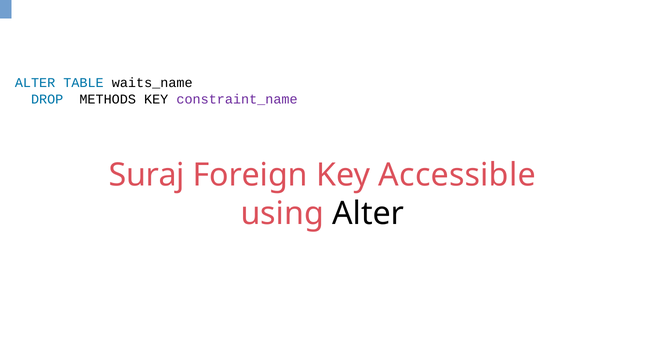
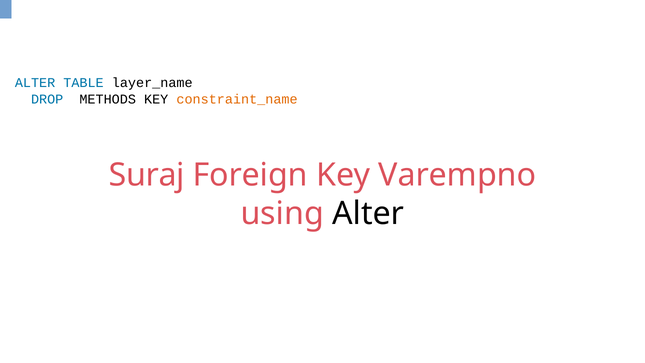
waits_name: waits_name -> layer_name (152, 83)
constraint_name colour: purple -> orange (237, 99)
Accessible: Accessible -> Varempno (457, 175)
